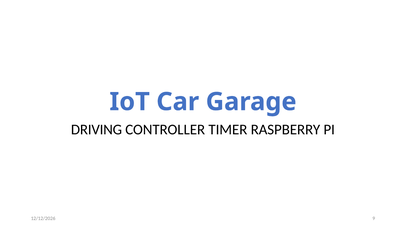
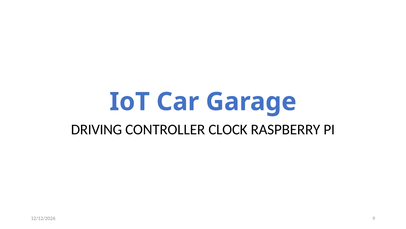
TIMER: TIMER -> CLOCK (228, 129)
